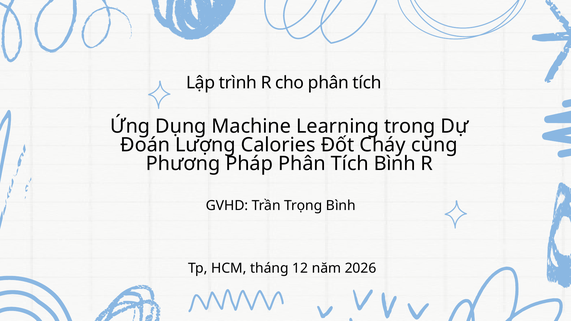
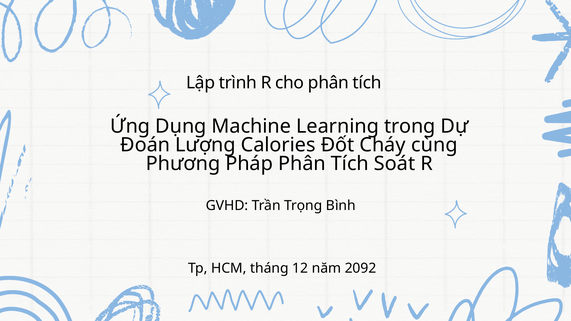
Tích Bình: Bình -> Soát (395, 164)
2026: 2026 -> 2092 (361, 269)
